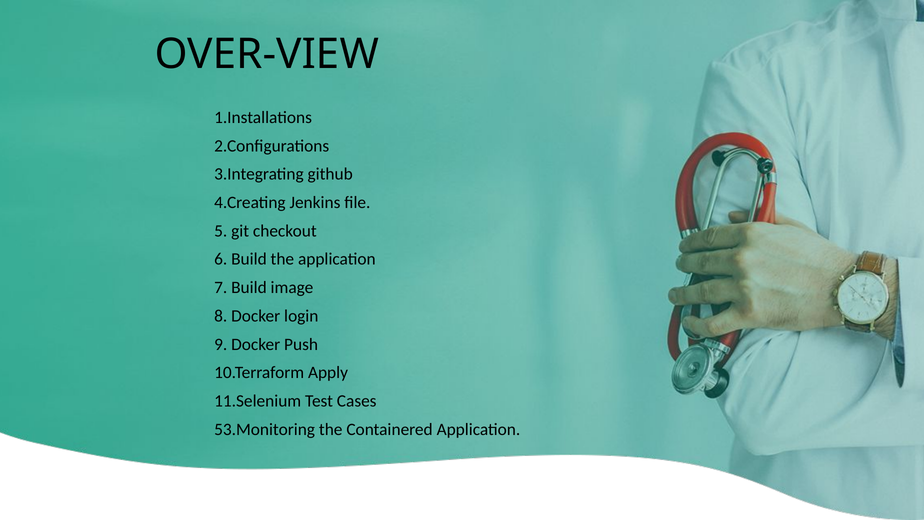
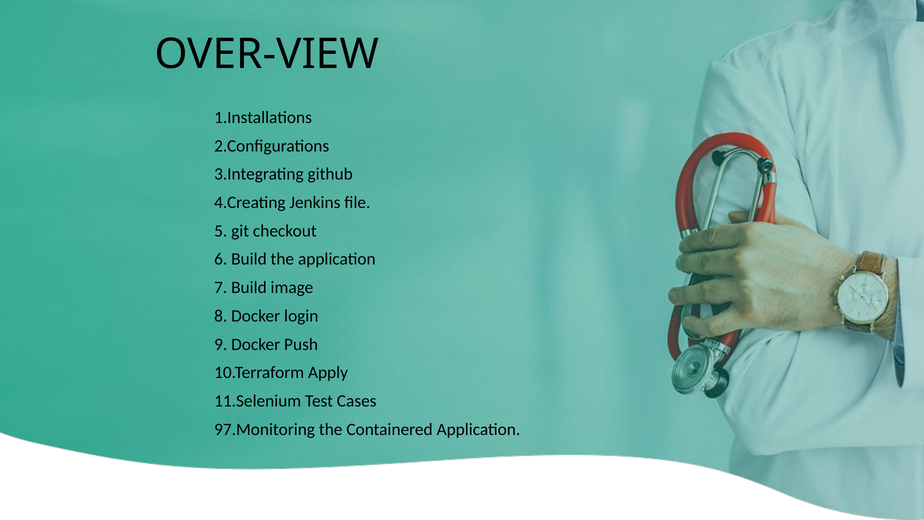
53.Monitoring: 53.Monitoring -> 97.Monitoring (265, 429)
